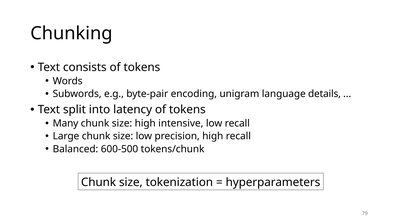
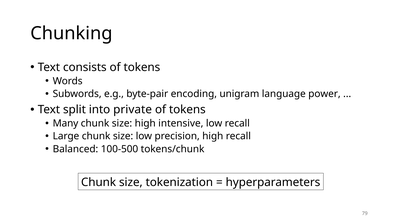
details: details -> power (324, 94)
latency: latency -> private (133, 110)
600-500: 600-500 -> 100-500 (119, 149)
